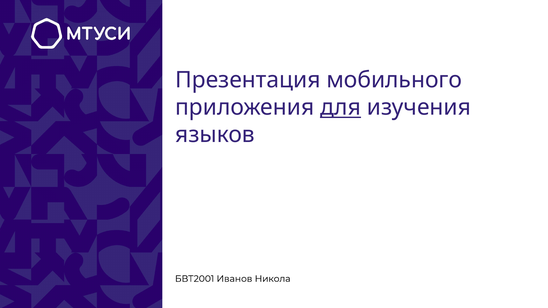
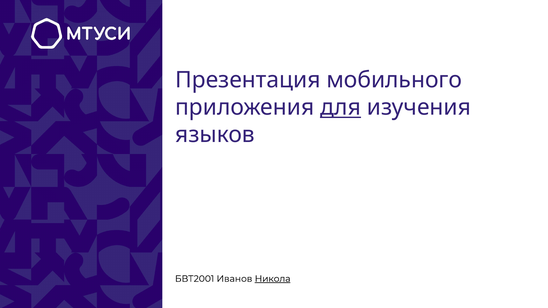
Никола underline: none -> present (273, 279)
